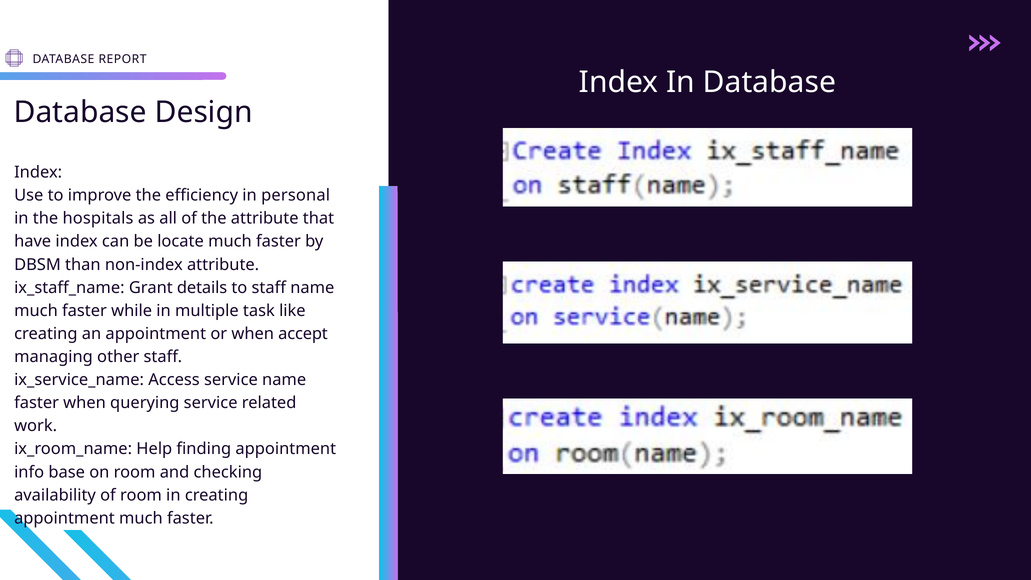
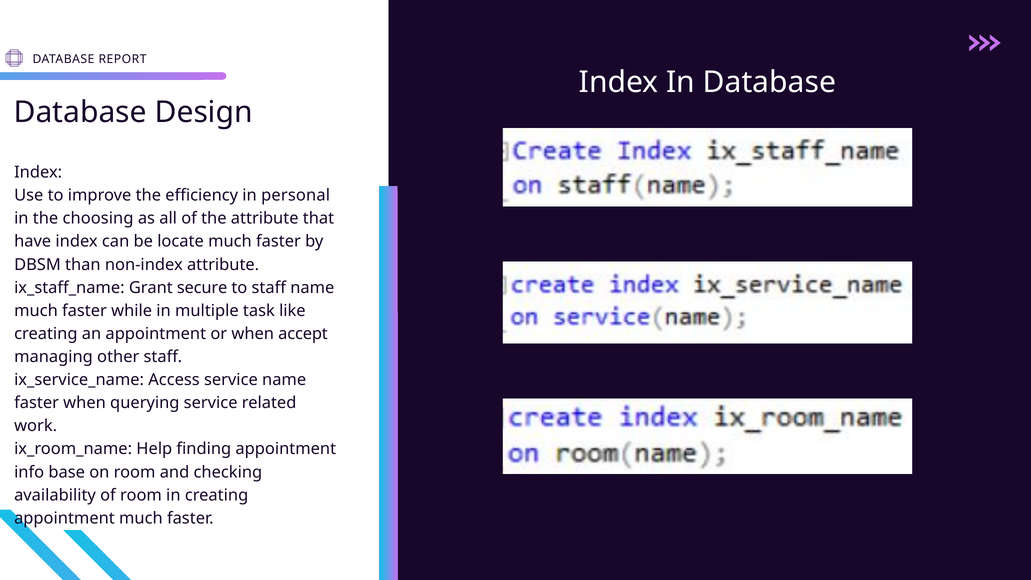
hospitals: hospitals -> choosing (98, 218)
details: details -> secure (202, 288)
